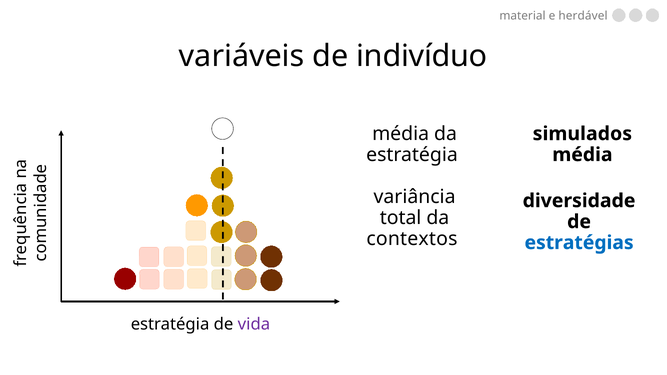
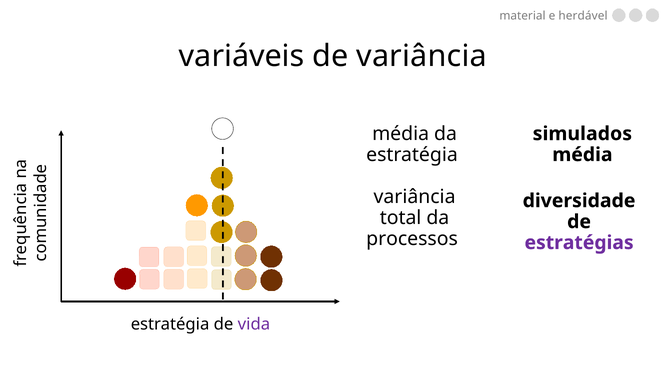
de indivíduo: indivíduo -> variância (422, 56)
contextos: contextos -> processos (412, 239)
estratégias colour: blue -> purple (579, 243)
